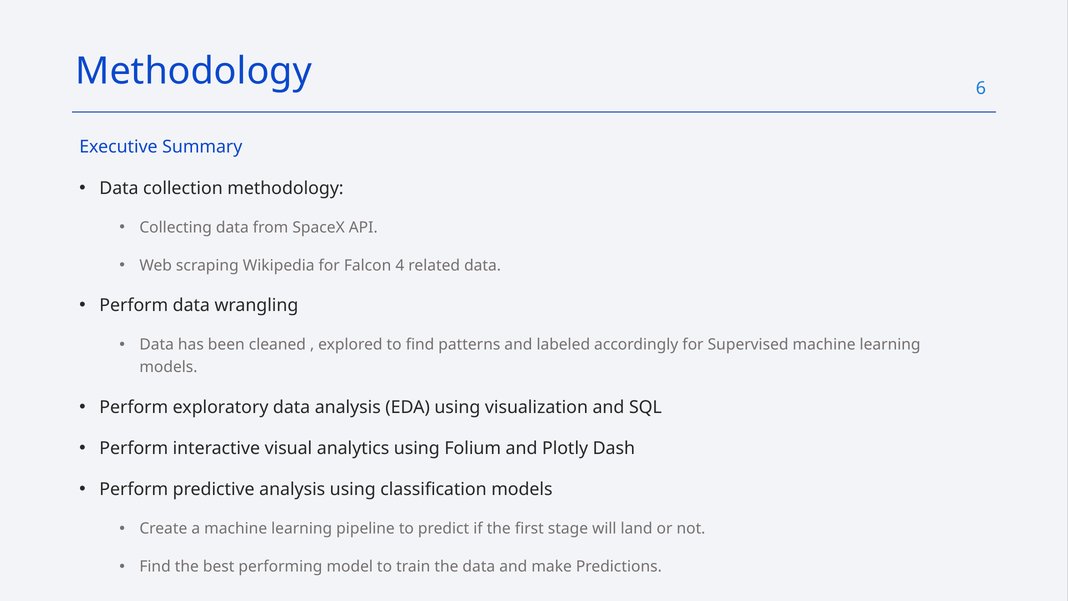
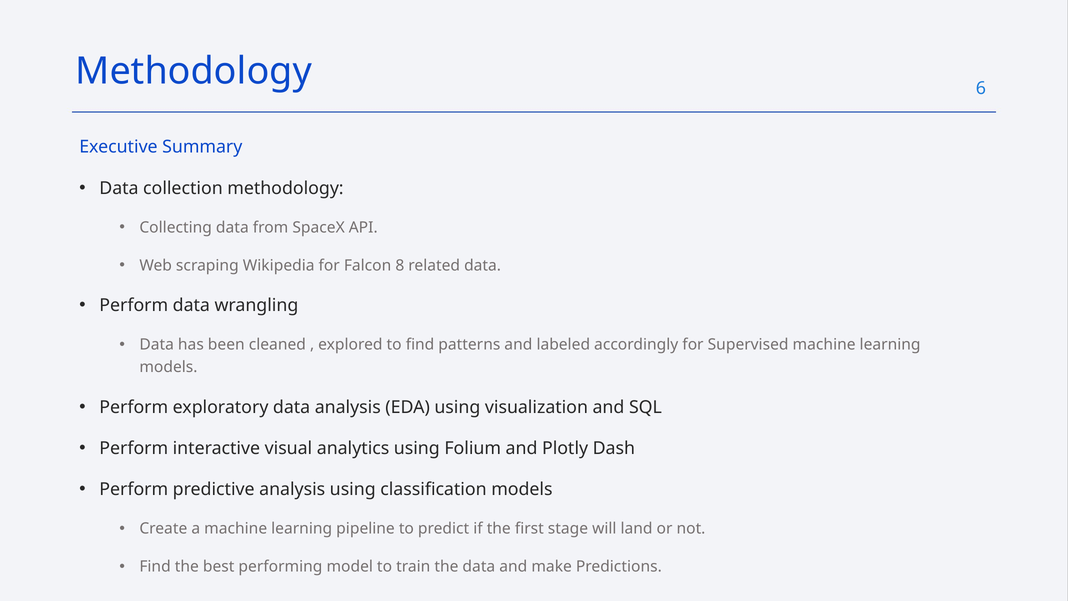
4: 4 -> 8 (400, 265)
